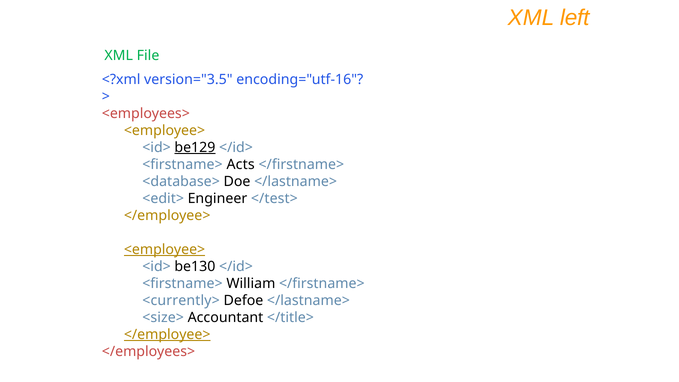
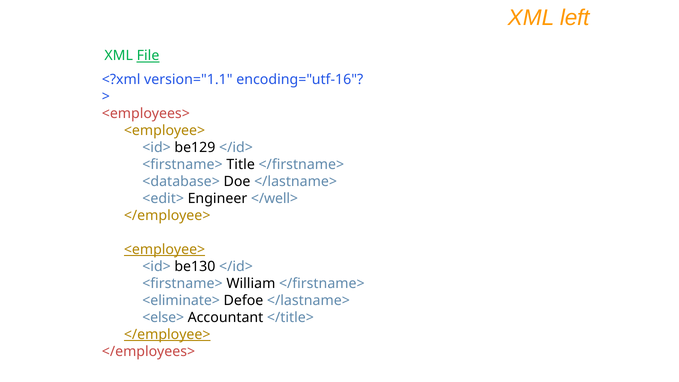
File underline: none -> present (148, 56)
version="3.5: version="3.5 -> version="1.1 (188, 80)
be129 underline: present -> none (195, 148)
Acts: Acts -> Title (241, 165)
</test>: </test> -> </well> (274, 198)
<currently>: <currently> -> <eliminate> (181, 300)
<size>: <size> -> <else> (163, 317)
